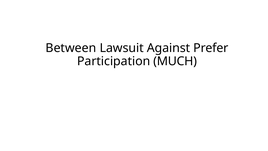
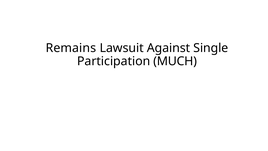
Between: Between -> Remains (71, 48)
Prefer: Prefer -> Single (211, 48)
